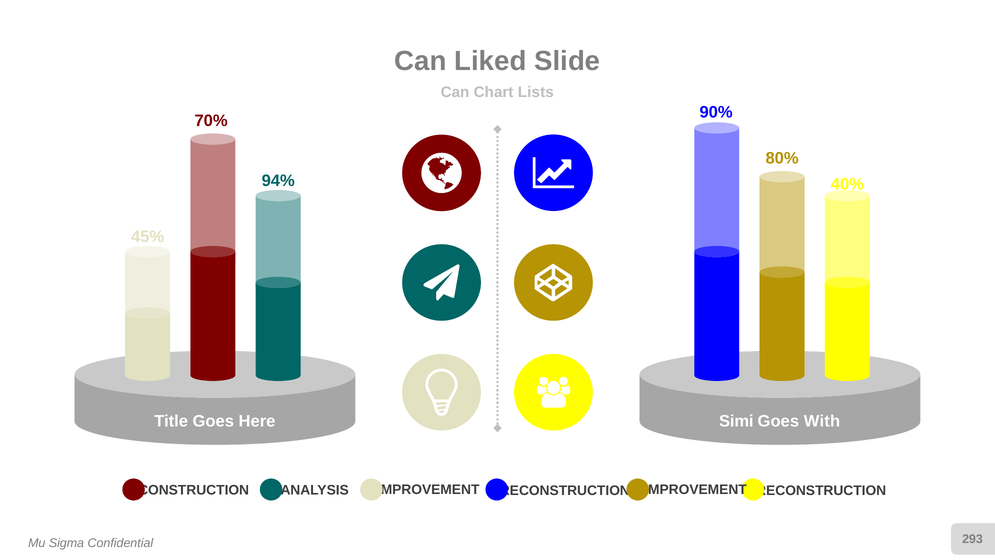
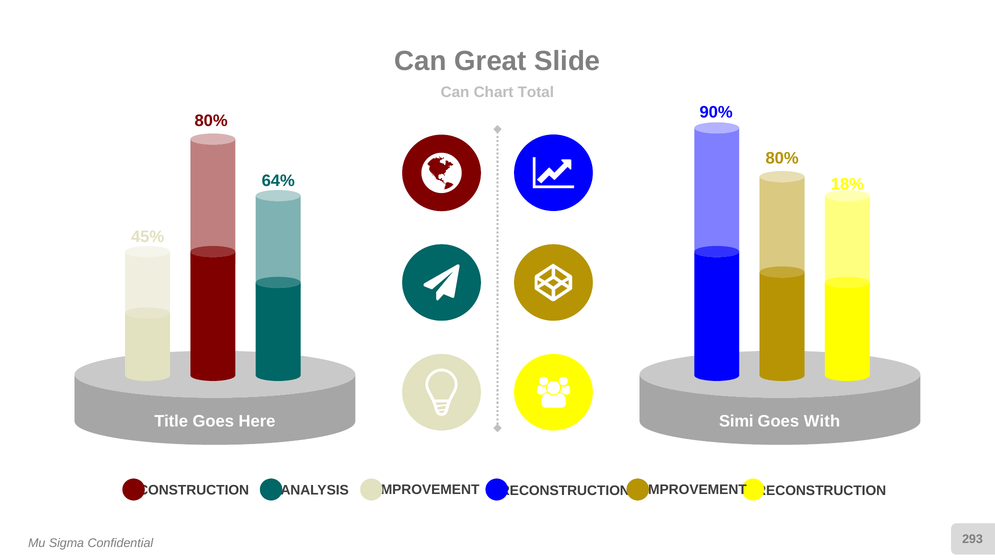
Liked: Liked -> Great (490, 61)
Lists: Lists -> Total (536, 92)
70%: 70% -> 80% (211, 121)
94%: 94% -> 64% (278, 181)
40%: 40% -> 18% (847, 184)
